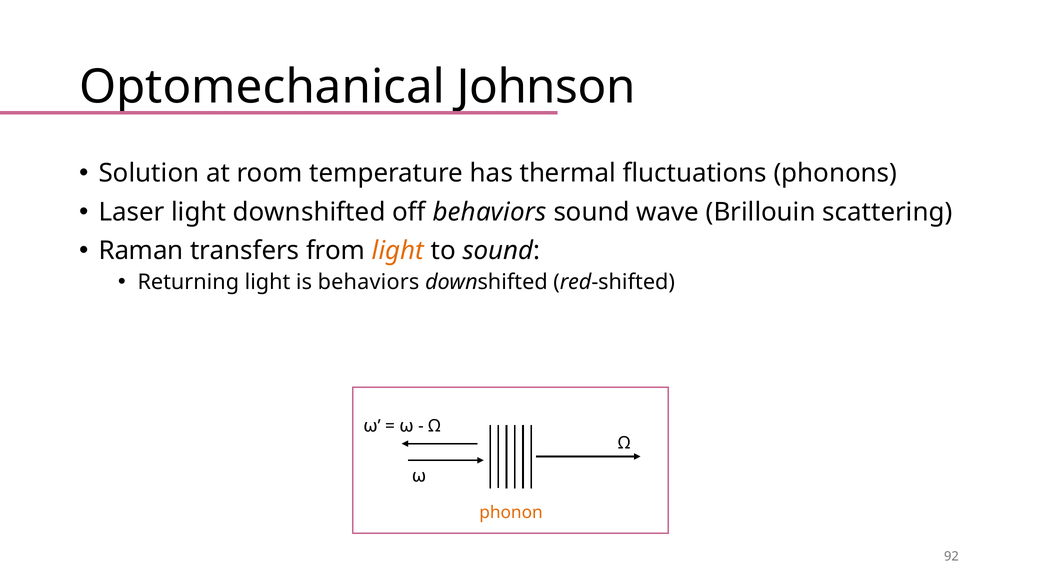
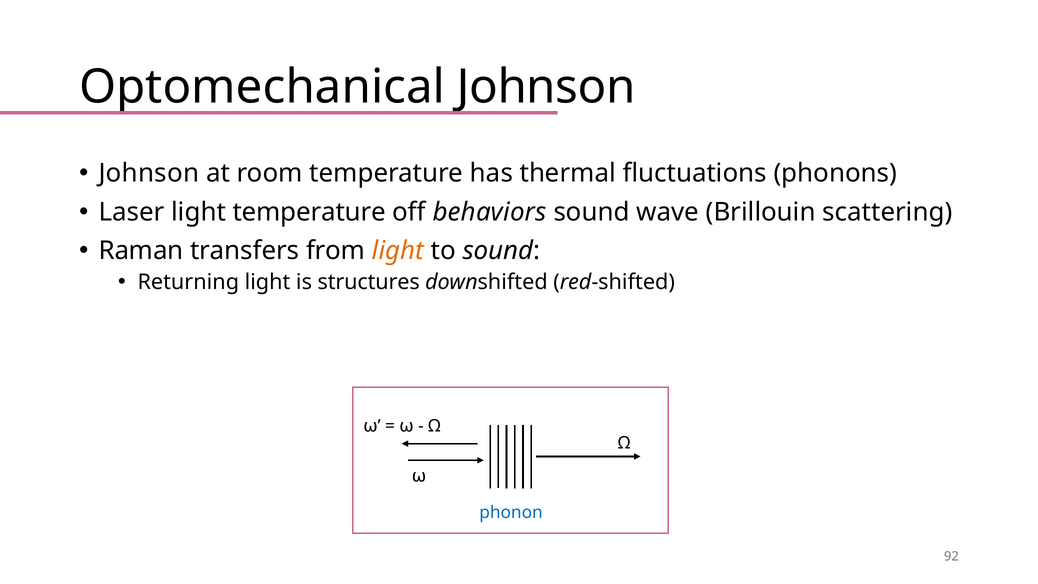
Solution: Solution -> Johnson (149, 173)
light downshifted: downshifted -> temperature (309, 212)
is behaviors: behaviors -> structures (369, 282)
phonon colour: orange -> blue (511, 512)
